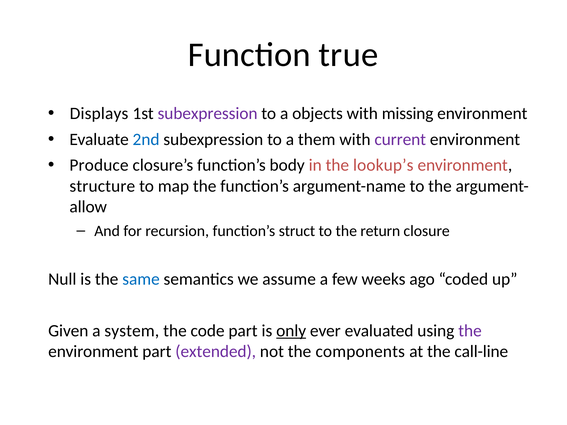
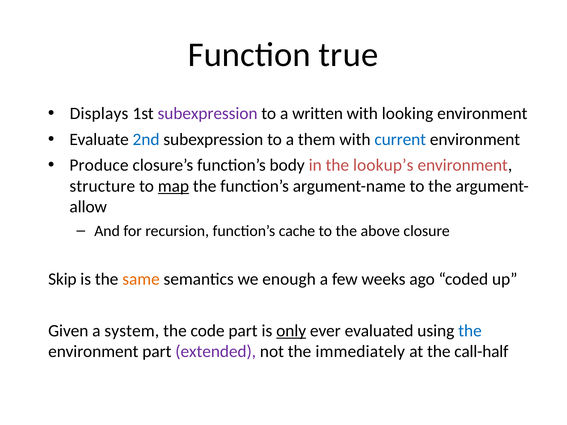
objects: objects -> written (318, 114)
missing: missing -> looking (408, 114)
current colour: purple -> blue (400, 139)
map underline: none -> present (173, 186)
struct: struct -> cache (297, 231)
return: return -> above (380, 231)
Null: Null -> Skip (62, 279)
same colour: blue -> orange (141, 279)
assume: assume -> enough (289, 279)
the colour: purple -> blue (470, 331)
components: components -> immediately (360, 352)
call-line: call-line -> call-half (481, 352)
